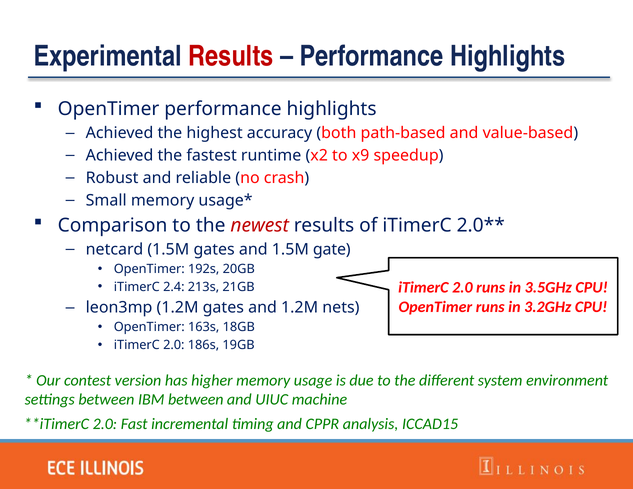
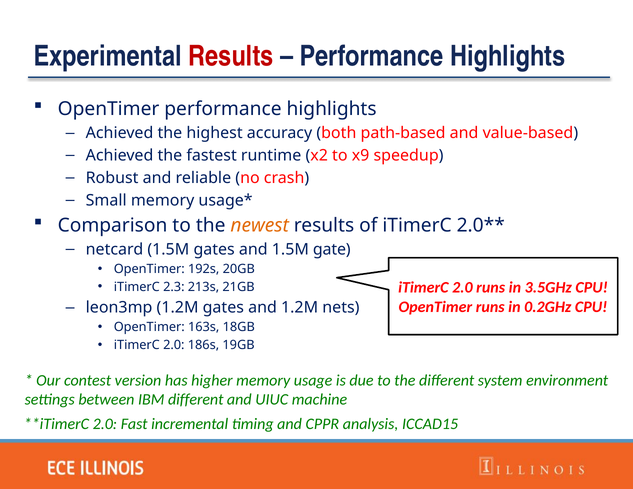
newest colour: red -> orange (260, 226)
2.4: 2.4 -> 2.3 (174, 287)
3.2GHz: 3.2GHz -> 0.2GHz (548, 307)
IBM between: between -> different (196, 400)
